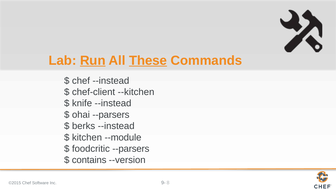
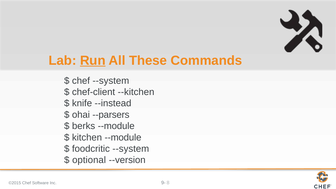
These underline: present -> none (148, 60)
chef --instead: --instead -> --system (111, 81)
berks --instead: --instead -> --module (116, 126)
foodcritic --parsers: --parsers -> --system (131, 149)
contains: contains -> optional (89, 160)
